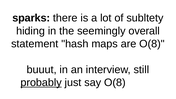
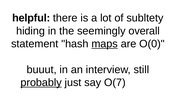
sparks: sparks -> helpful (31, 18)
maps underline: none -> present (105, 44)
are O(8: O(8 -> O(0 (152, 44)
say O(8: O(8 -> O(7 (115, 83)
